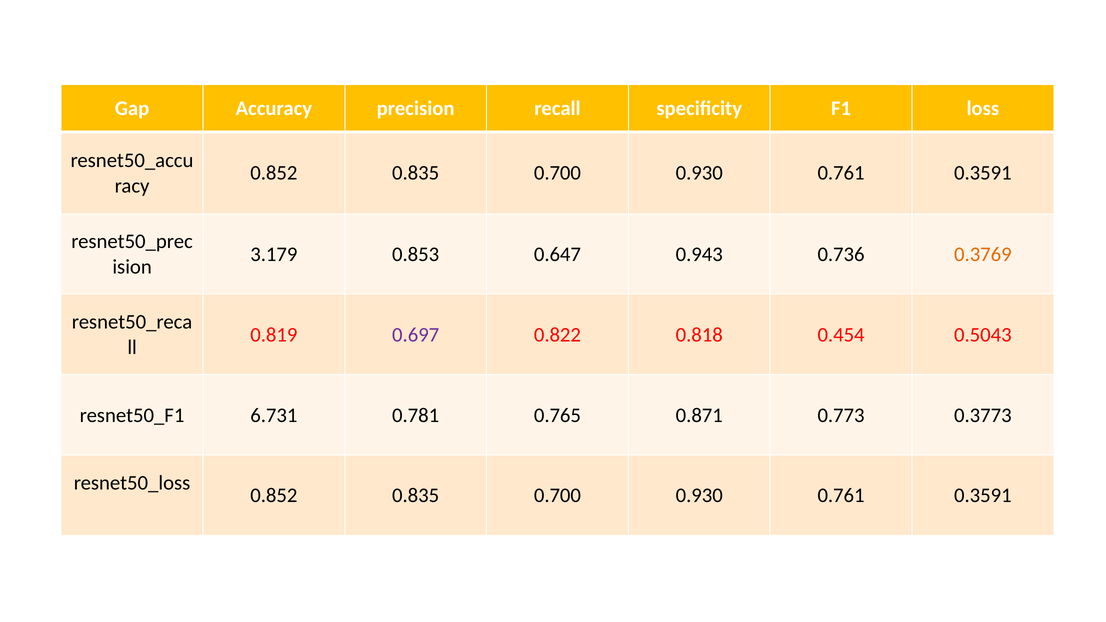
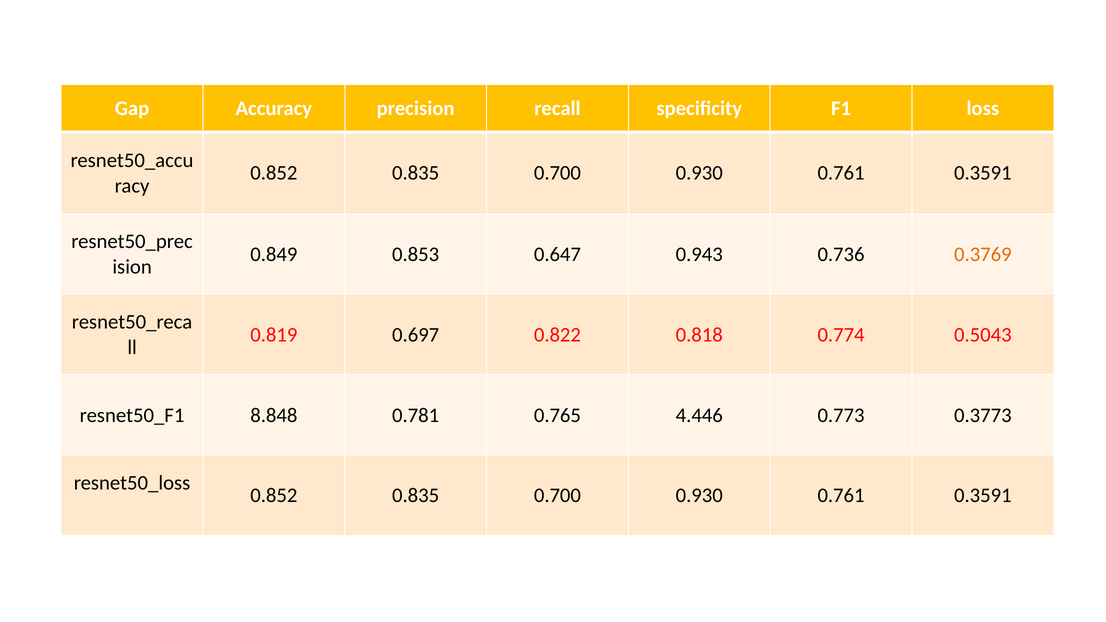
3.179: 3.179 -> 0.849 (274, 254)
0.697 colour: purple -> black (416, 335)
0.454: 0.454 -> 0.774 (841, 335)
6.731: 6.731 -> 8.848 (274, 415)
0.871: 0.871 -> 4.446 (699, 415)
